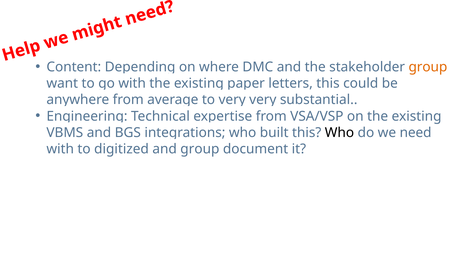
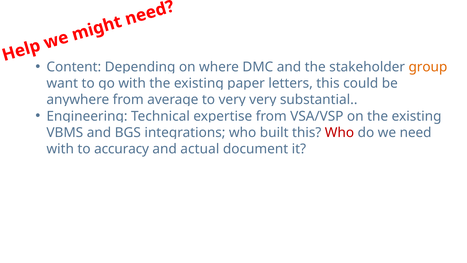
Who colour: black -> red (339, 132)
digitized: digitized -> accuracy (122, 149)
and group: group -> actual (200, 149)
